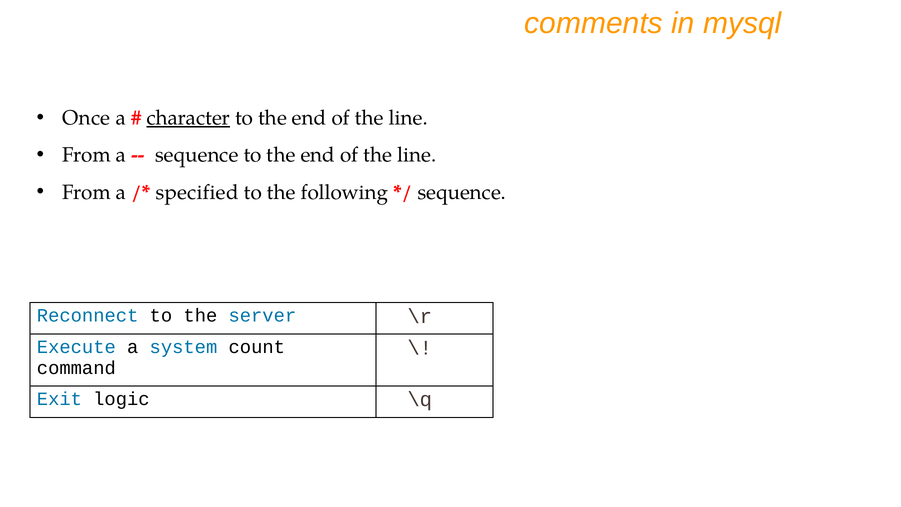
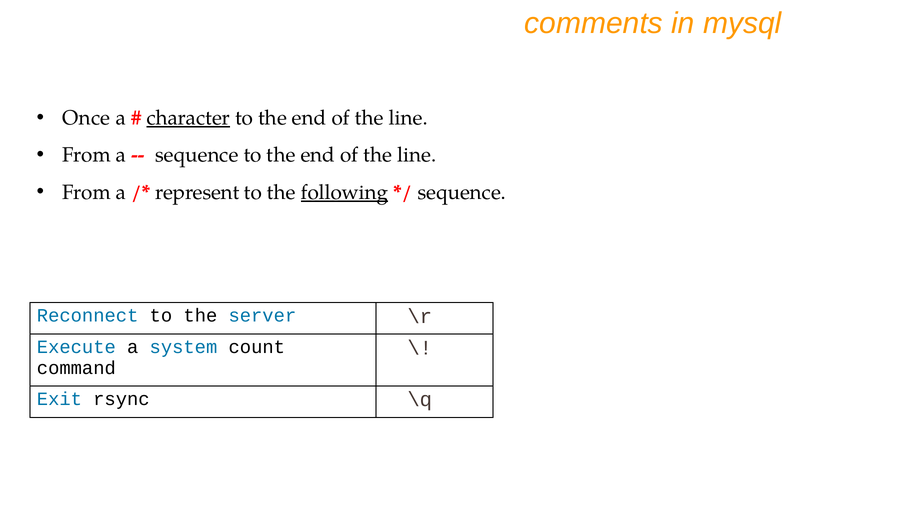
specified: specified -> represent (197, 192)
following underline: none -> present (344, 192)
logic: logic -> rsync (121, 399)
